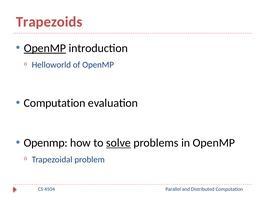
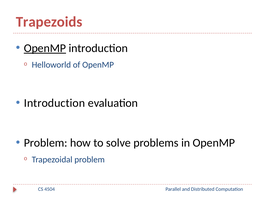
Computation: Computation -> Introduction (55, 103)
Openmp: Openmp -> Problem (46, 143)
solve underline: present -> none (119, 143)
